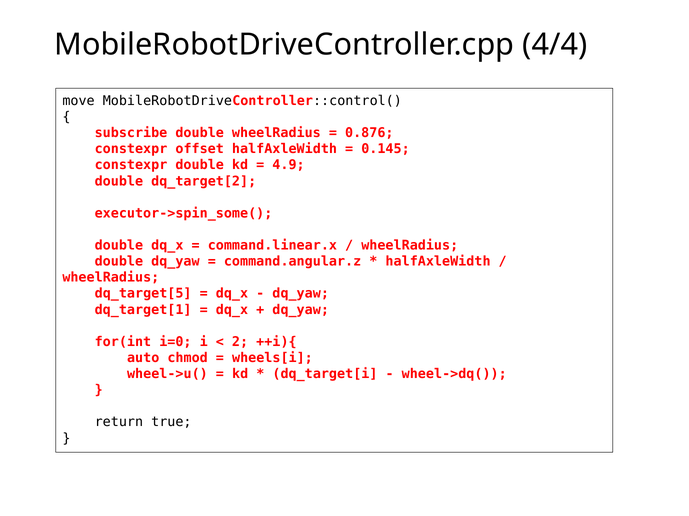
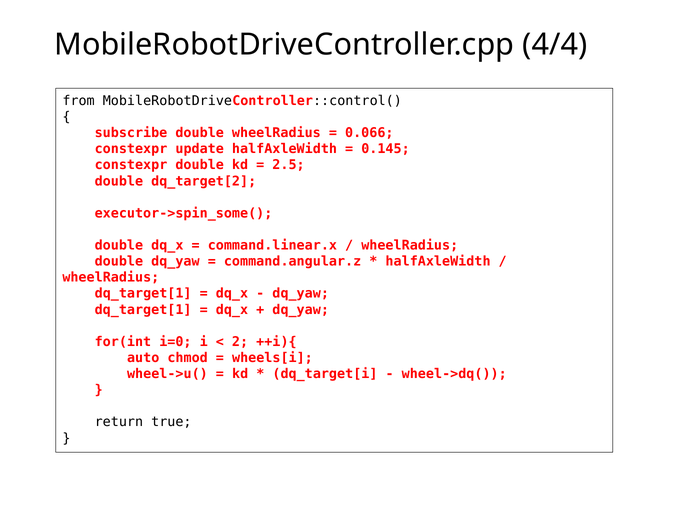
move: move -> from (79, 101)
0.876: 0.876 -> 0.066 (369, 133)
offset: offset -> update (200, 149)
4.9: 4.9 -> 2.5 (289, 165)
dq_target[5: dq_target[5 -> dq_target[1 (143, 294)
